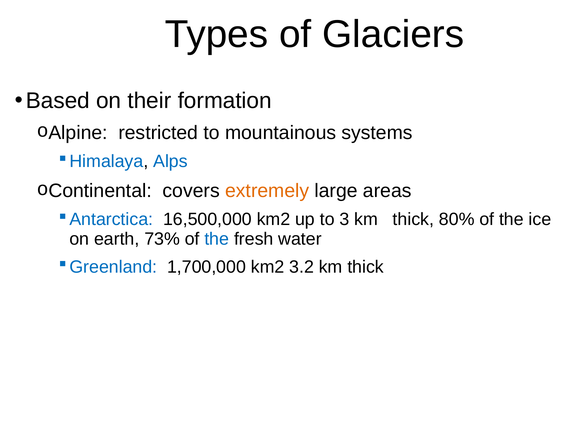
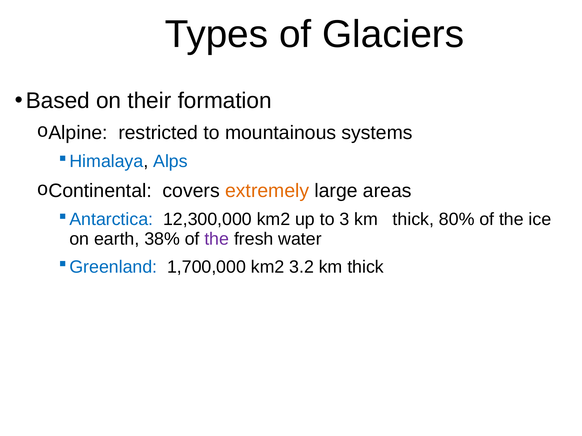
16,500,000: 16,500,000 -> 12,300,000 (207, 220)
73%: 73% -> 38% (162, 239)
the colour: blue -> purple (217, 239)
